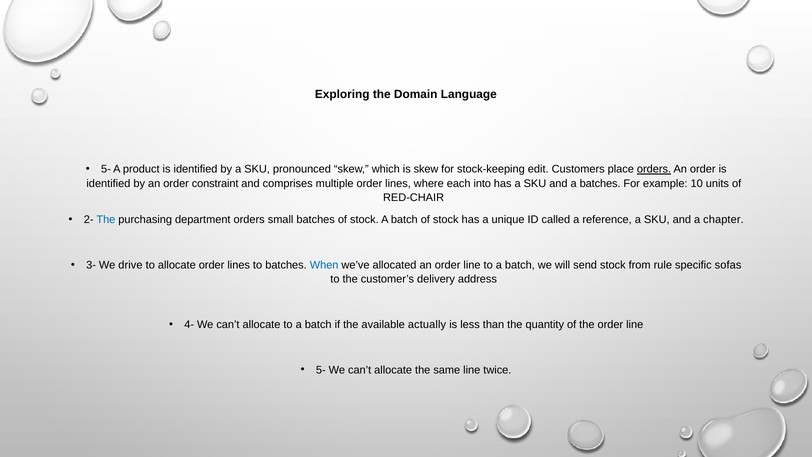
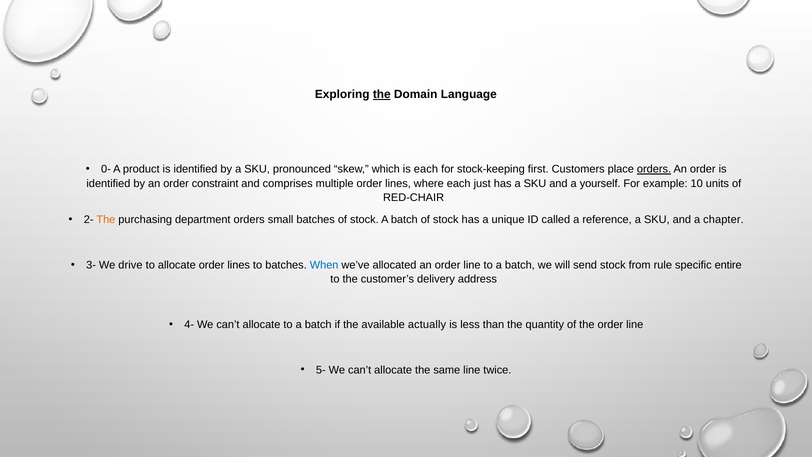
the underline: none -> present (382, 94)
5-: 5- -> 0- (106, 169)
is skew: skew -> each (426, 169)
edit: edit -> first (538, 169)
into: into -> just (482, 183)
a batches: batches -> yourself (600, 183)
The colour: blue -> orange (106, 220)
sofas: sofas -> entire (728, 265)
